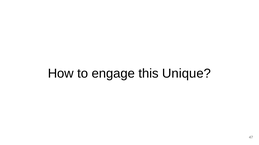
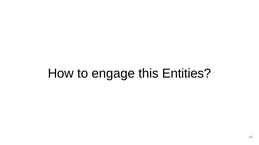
Unique: Unique -> Entities (187, 74)
